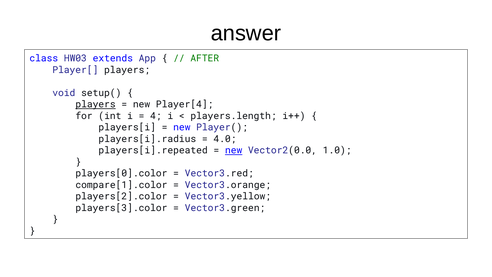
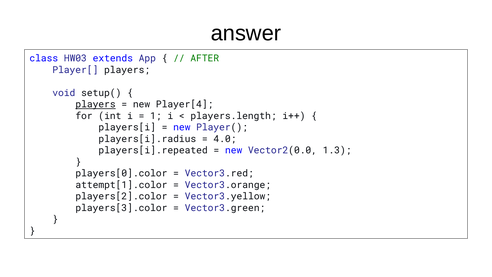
4: 4 -> 1 (156, 116)
new underline: present -> none (234, 150)
1.0: 1.0 -> 1.3 (337, 150)
compare[1].color: compare[1].color -> attempt[1].color (121, 185)
